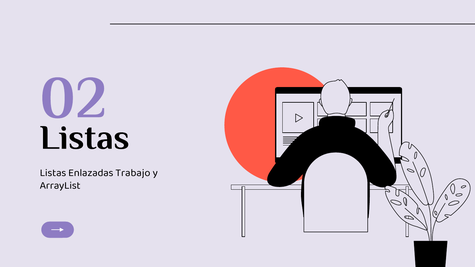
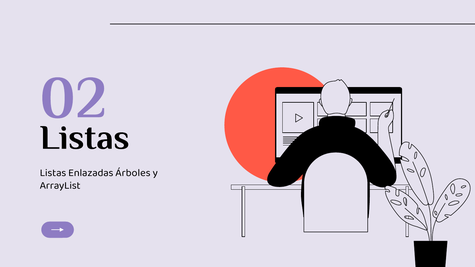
Trabajo: Trabajo -> Árboles (133, 173)
